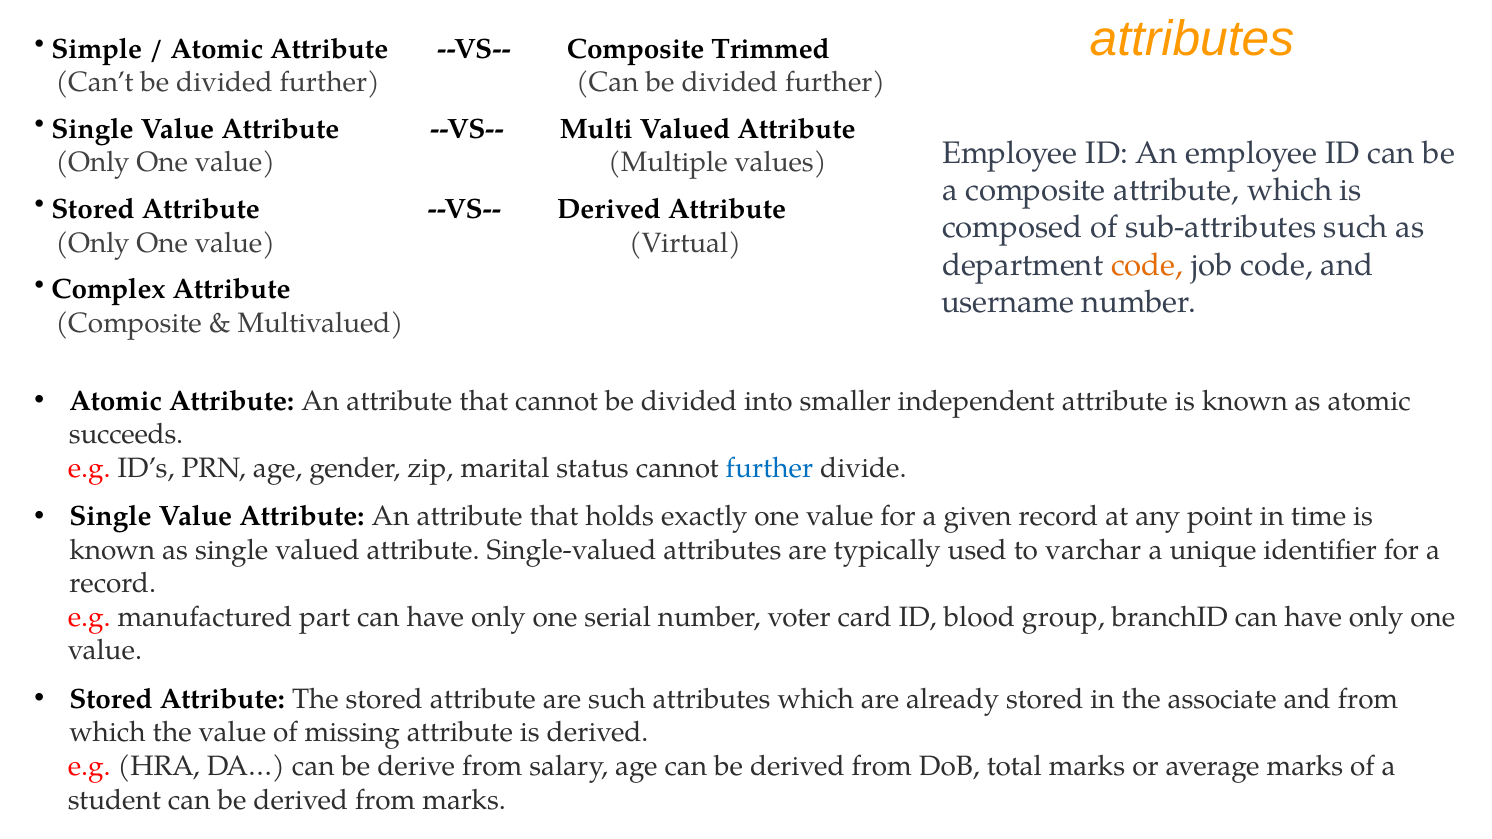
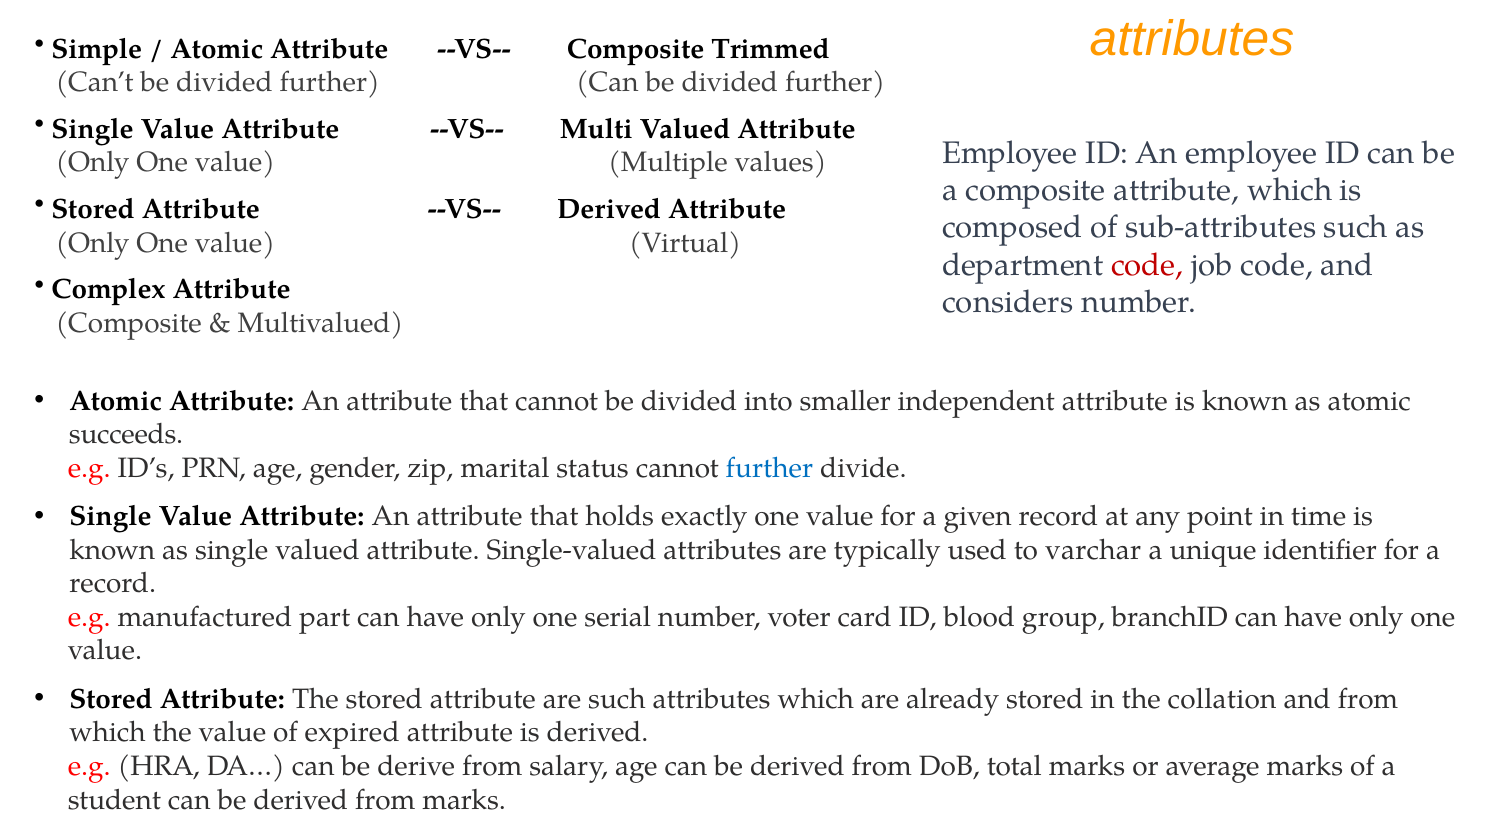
code colour: orange -> red (1147, 265)
username: username -> considers (1008, 302)
associate: associate -> collation (1222, 699)
missing: missing -> expired (352, 733)
